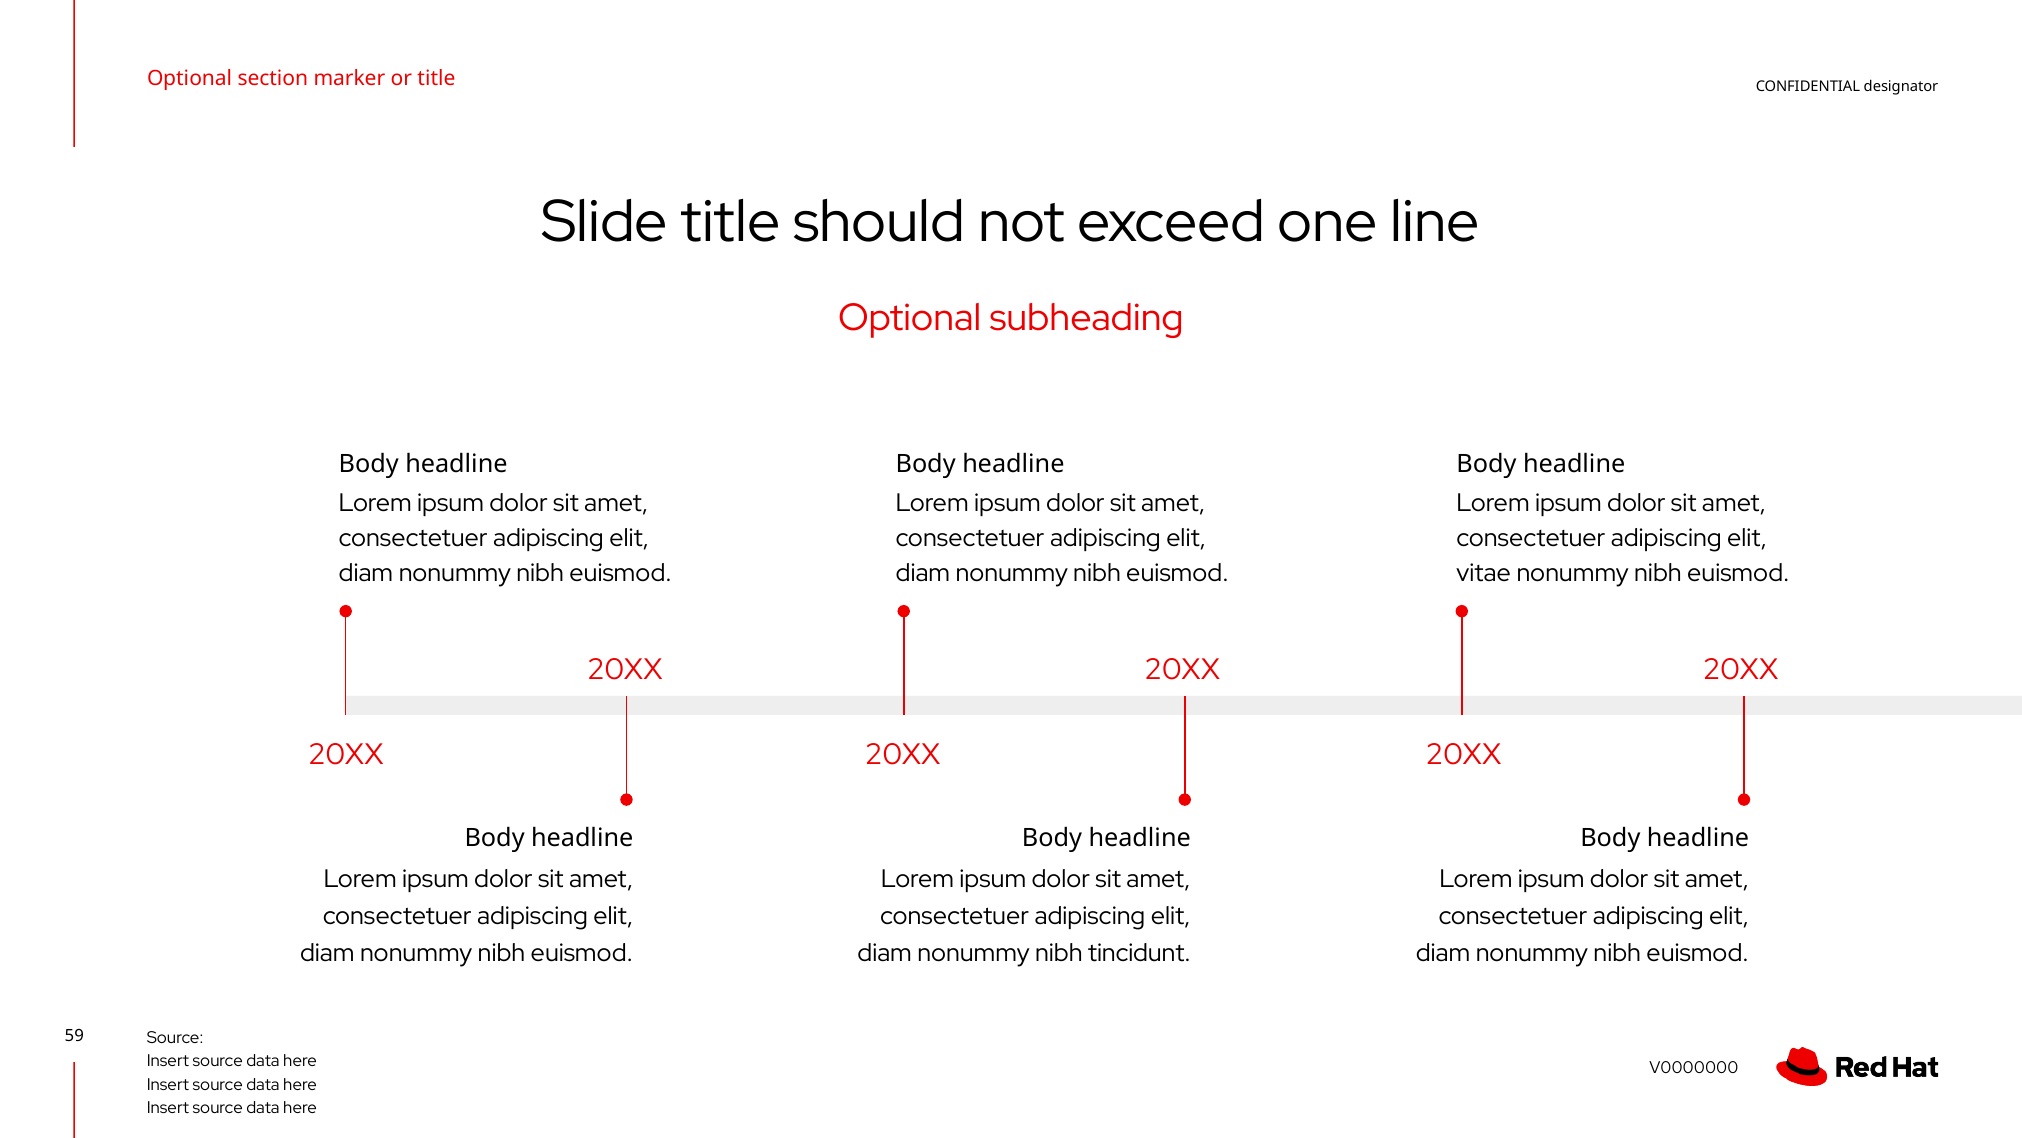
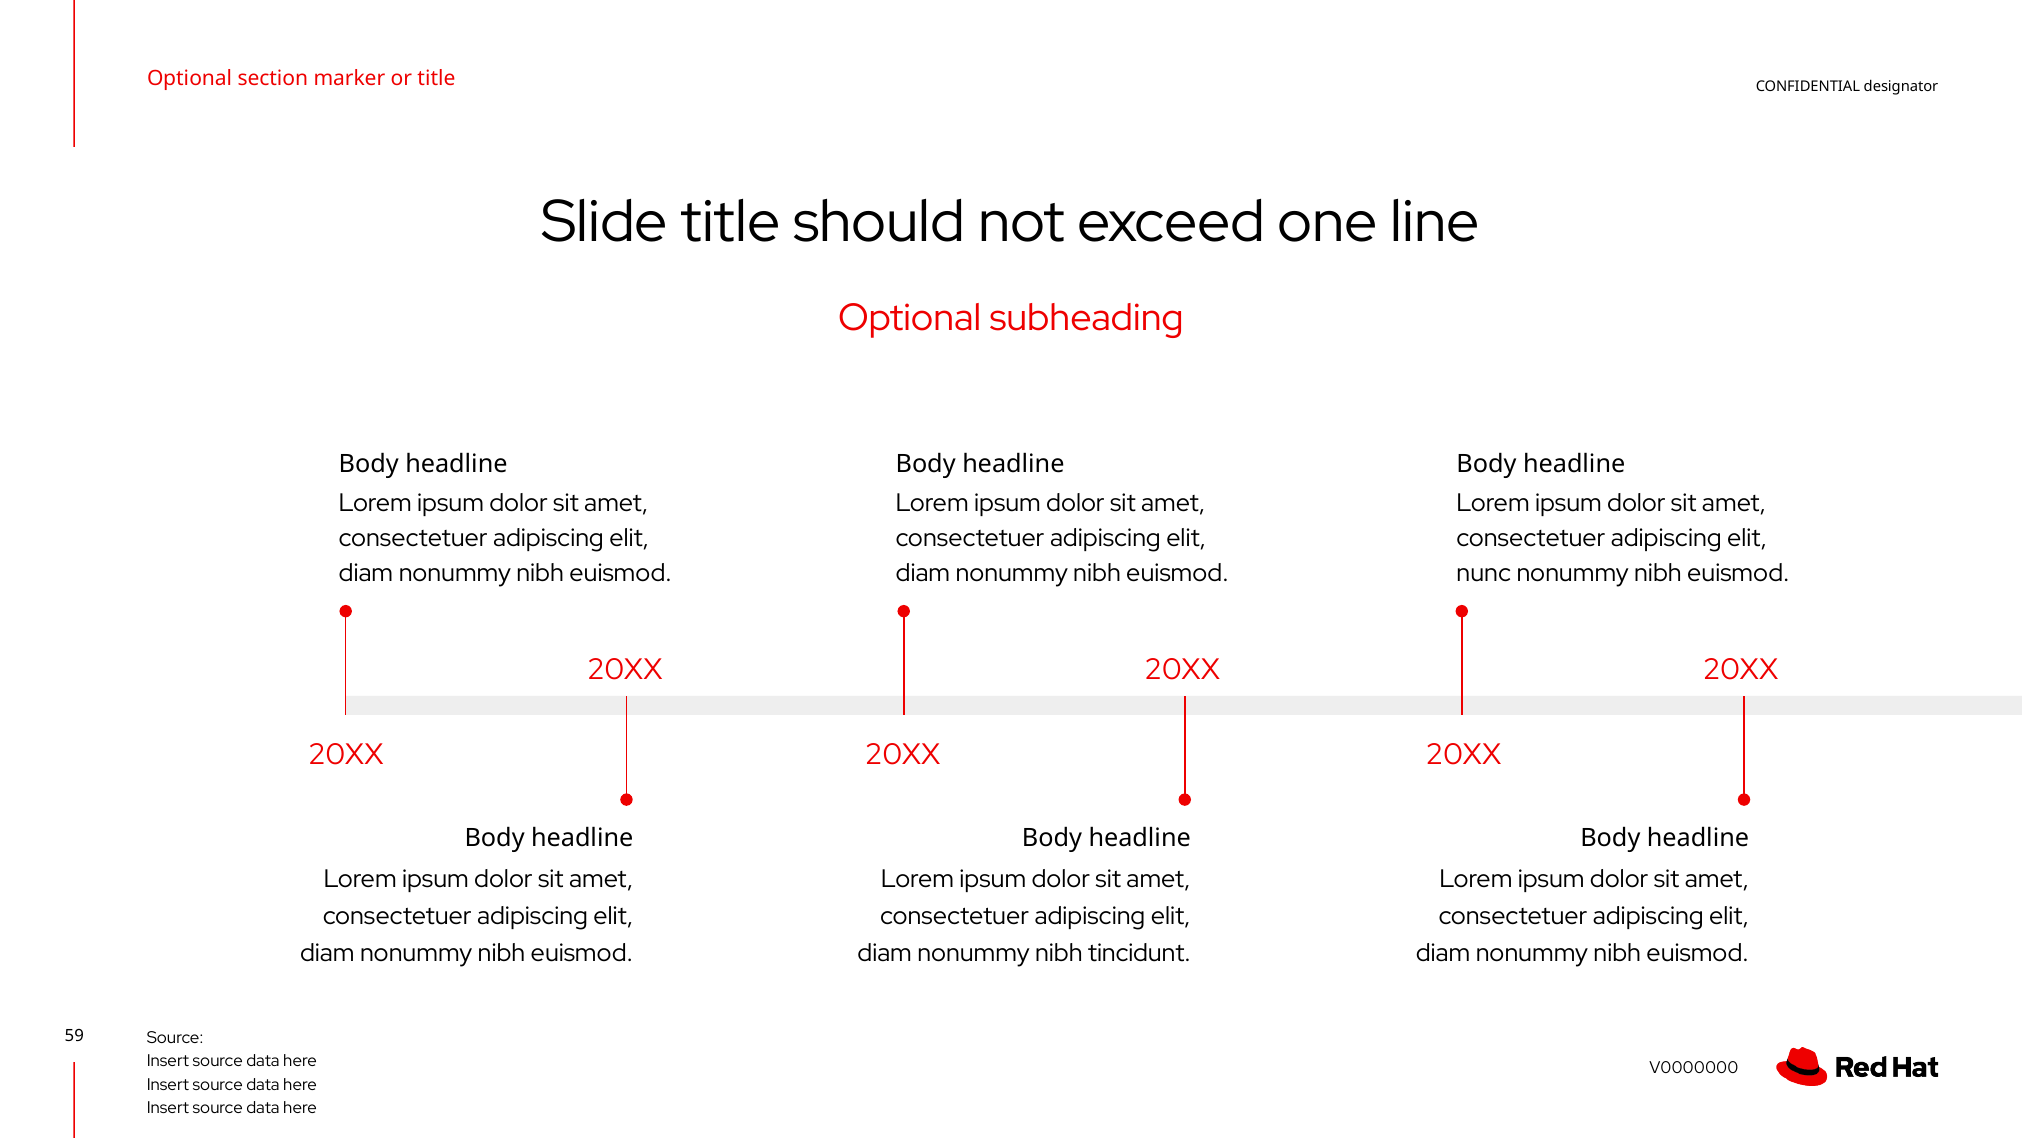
vitae: vitae -> nunc (1484, 573)
